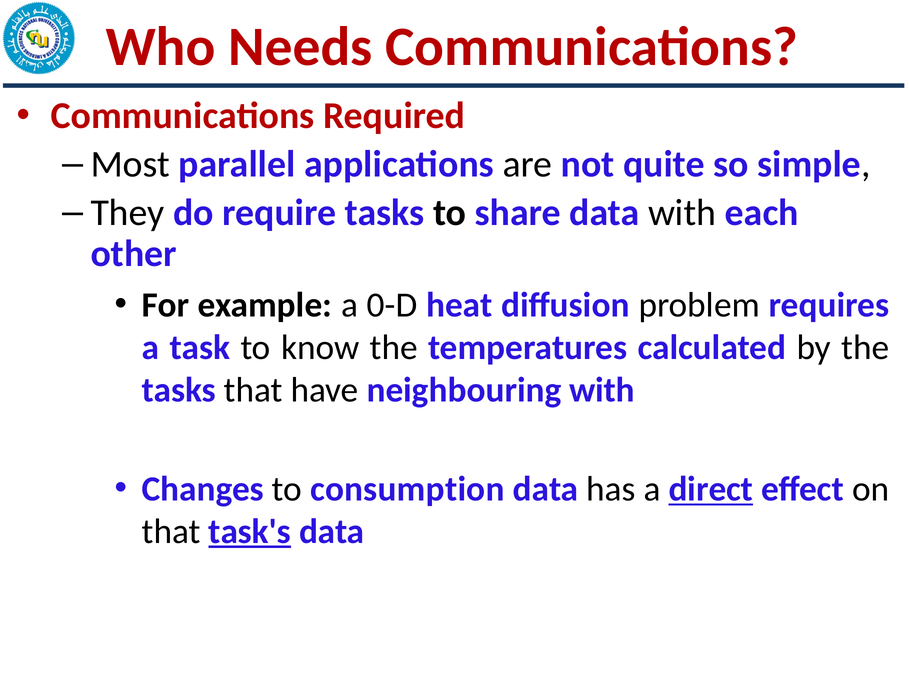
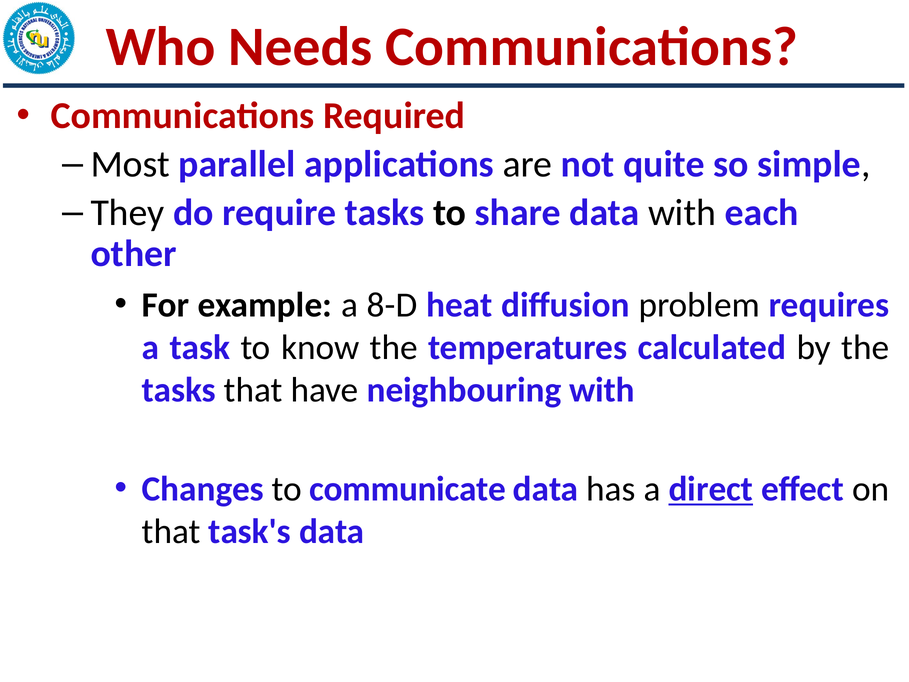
0-D: 0-D -> 8-D (392, 305)
consumption: consumption -> communicate (408, 489)
task's underline: present -> none (250, 531)
